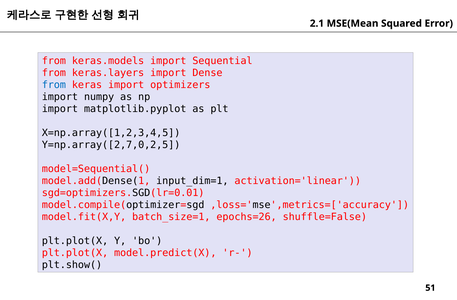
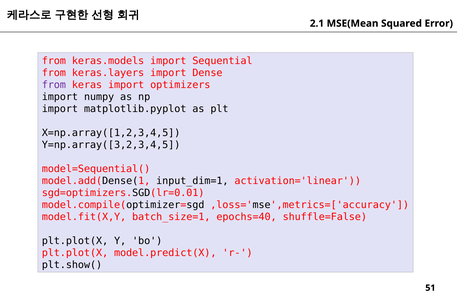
from colour: blue -> purple (54, 85)
Y=np.array([2,7,0,2,5: Y=np.array([2,7,0,2,5 -> Y=np.array([3,2,3,4,5 (111, 145)
epochs=26: epochs=26 -> epochs=40 (247, 217)
